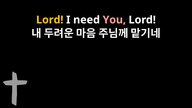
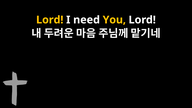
You colour: pink -> yellow (114, 20)
